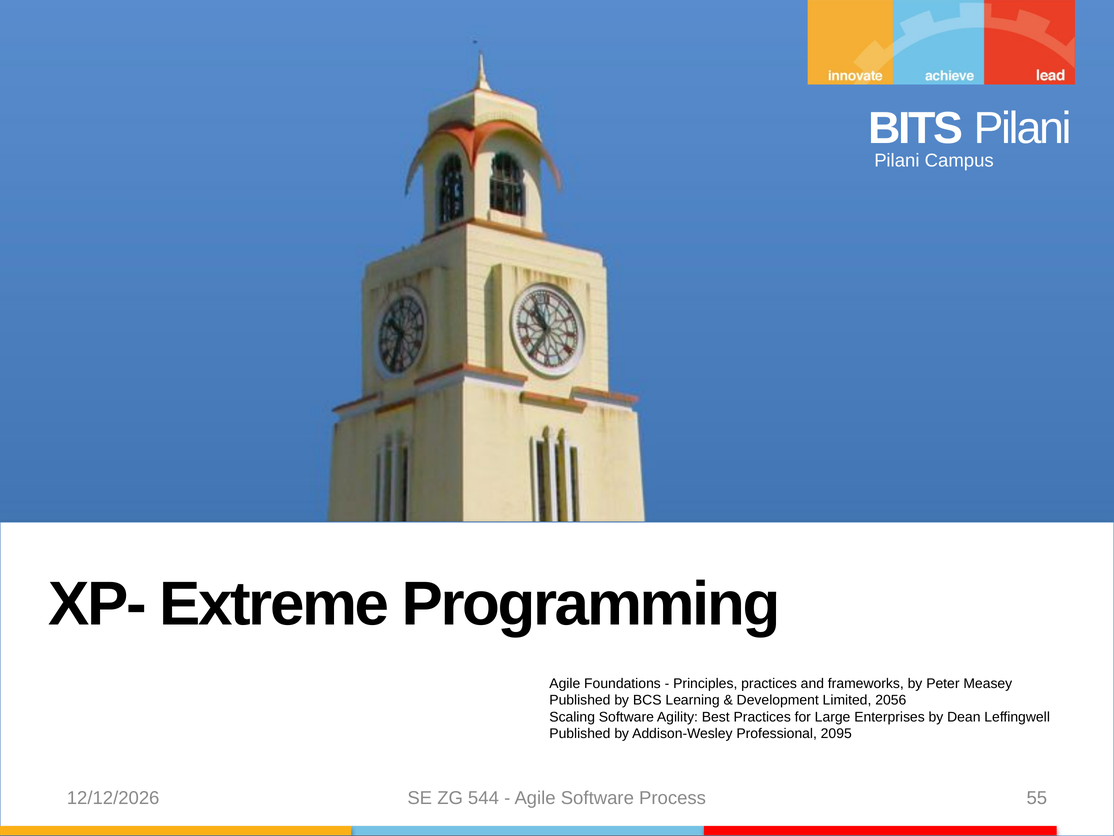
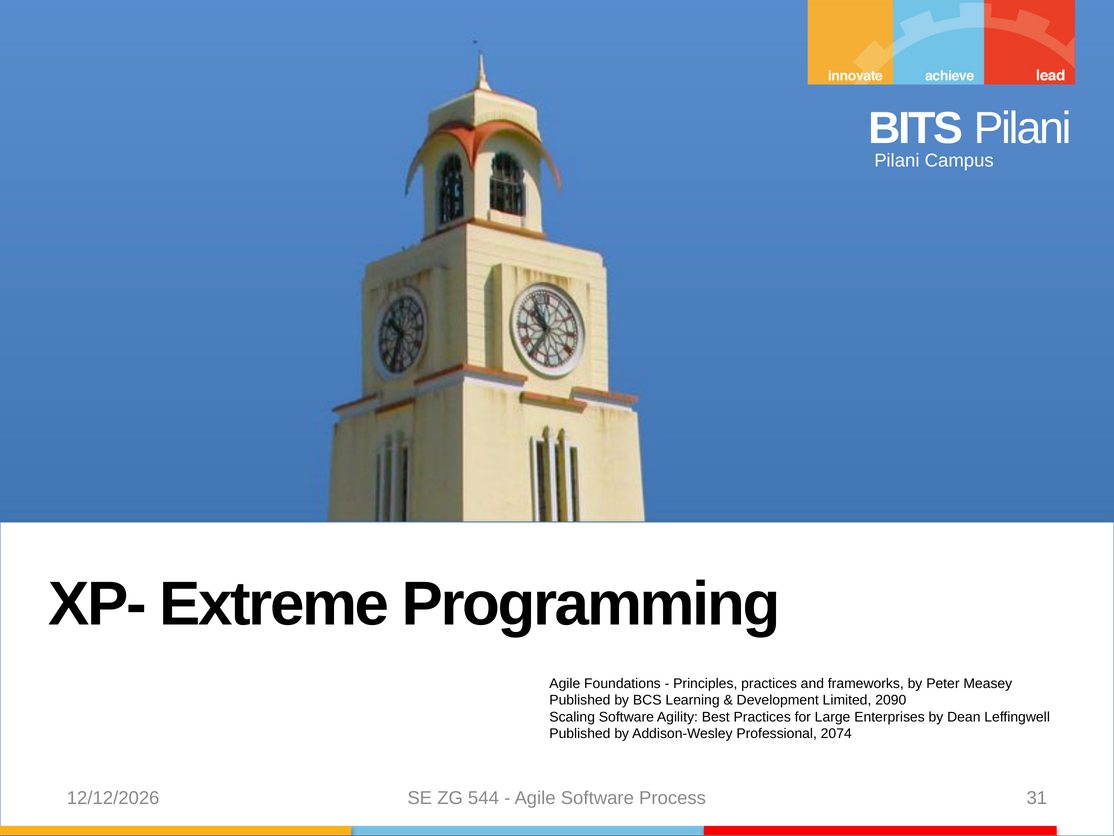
2056: 2056 -> 2090 (891, 700)
2095: 2095 -> 2074 (836, 733)
55: 55 -> 31 (1037, 798)
